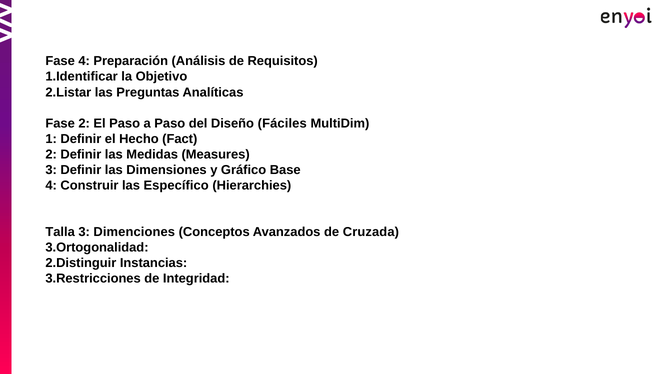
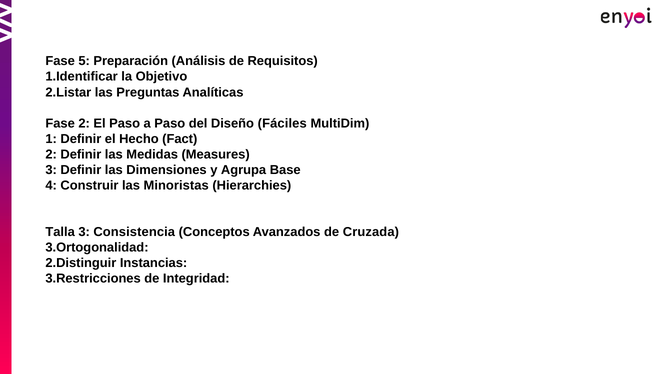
Fase 4: 4 -> 5 (84, 61)
Gráfico: Gráfico -> Agrupa (244, 170)
Específico: Específico -> Minoristas (176, 185)
Dimenciones: Dimenciones -> Consistencia (134, 232)
